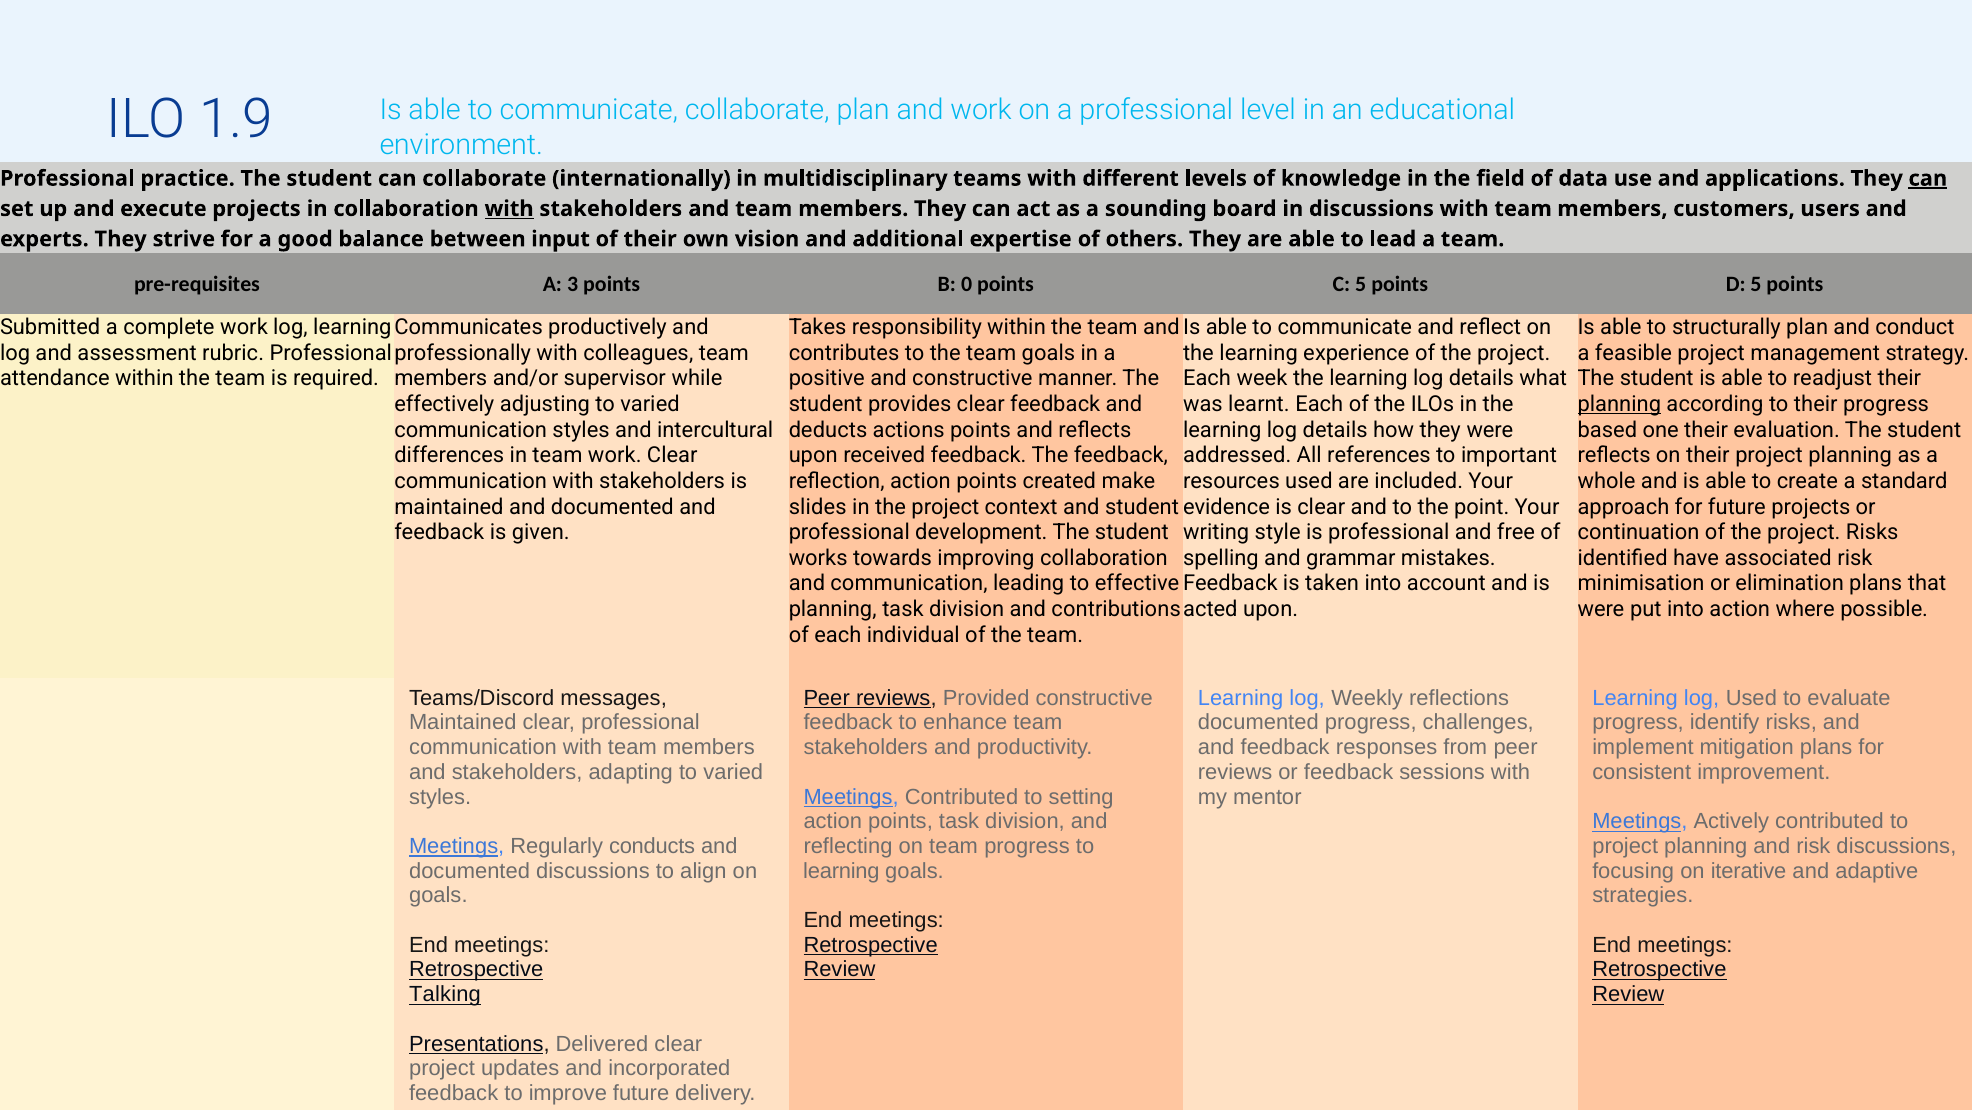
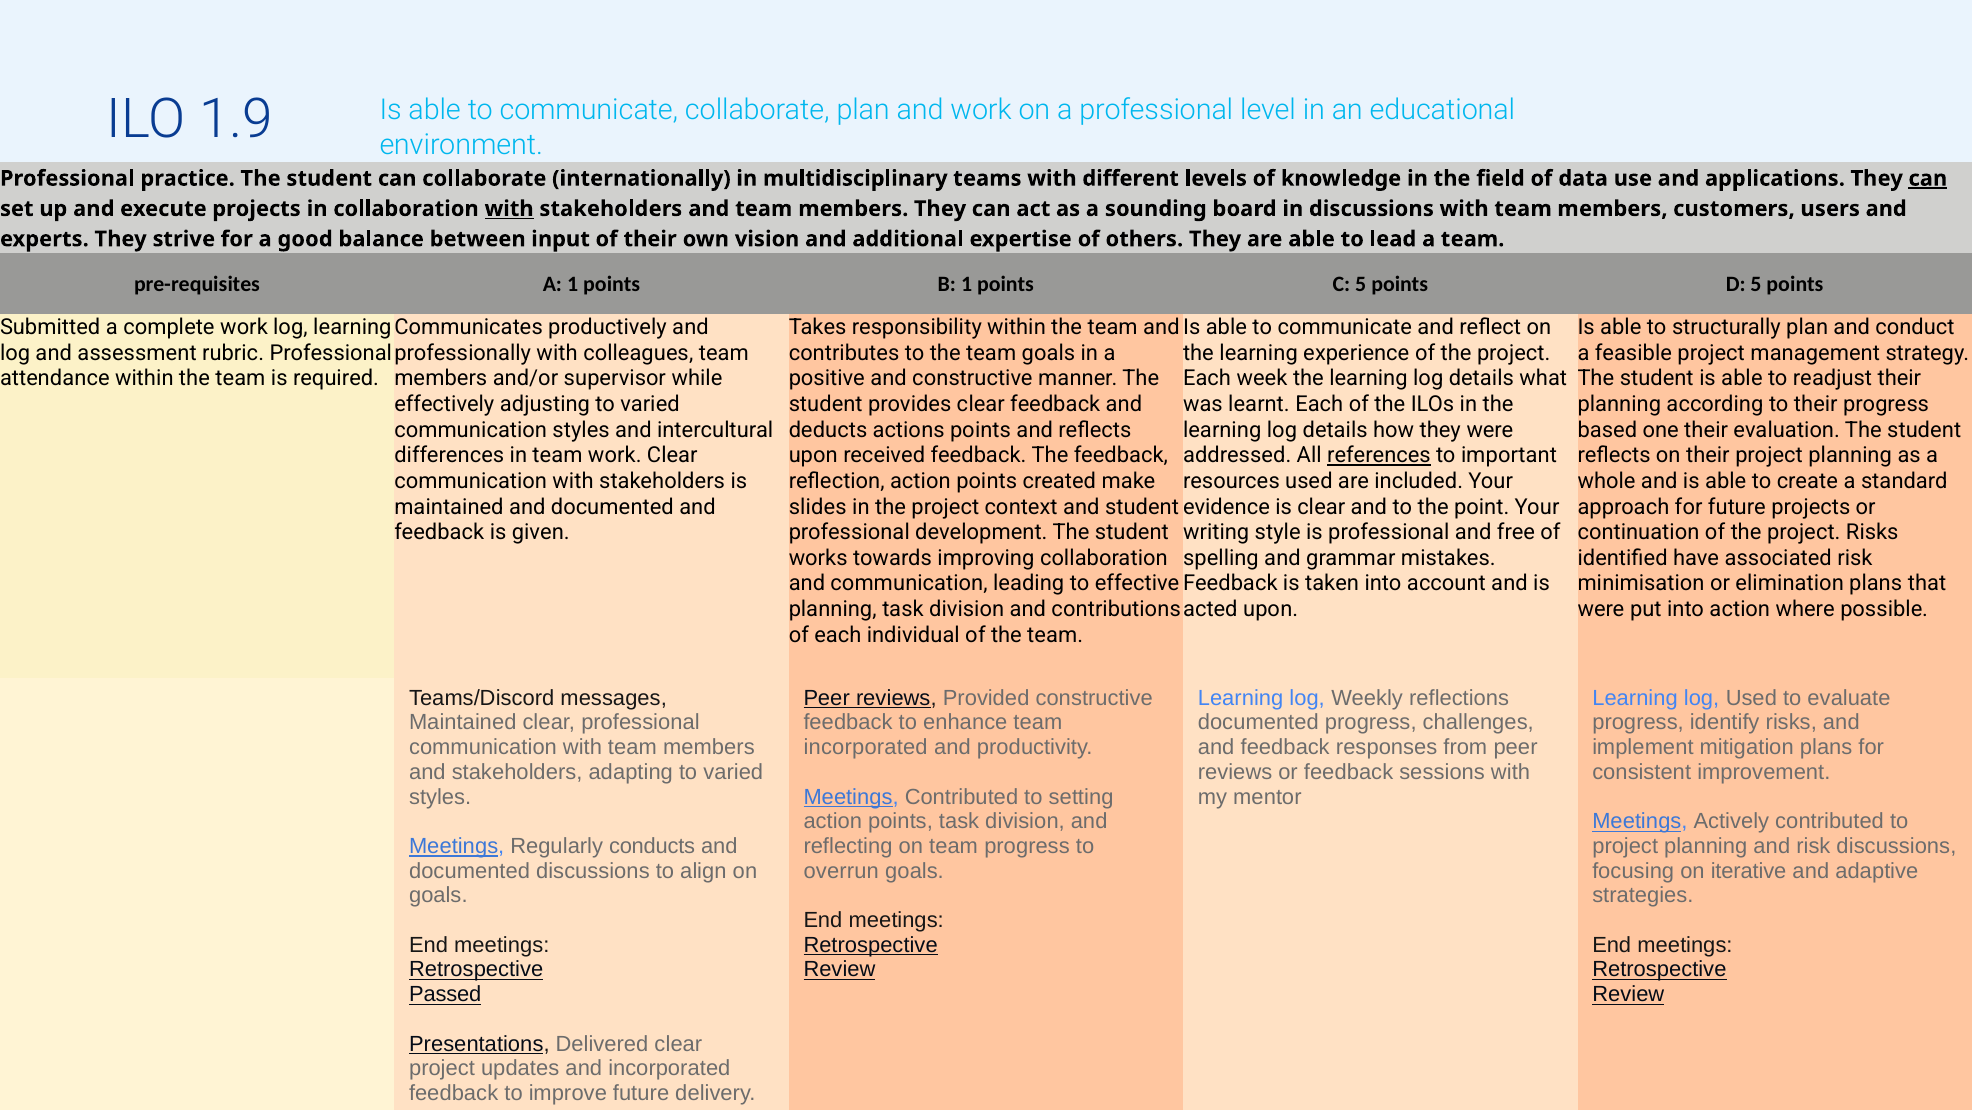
A 3: 3 -> 1 (573, 284)
B 0: 0 -> 1 (967, 284)
planning underline: present -> none (1619, 404)
references underline: none -> present (1379, 455)
stakeholders: stakeholders -> incorporated (866, 747)
learning: learning -> overrun (841, 870)
Talking: Talking -> Passed (445, 994)
